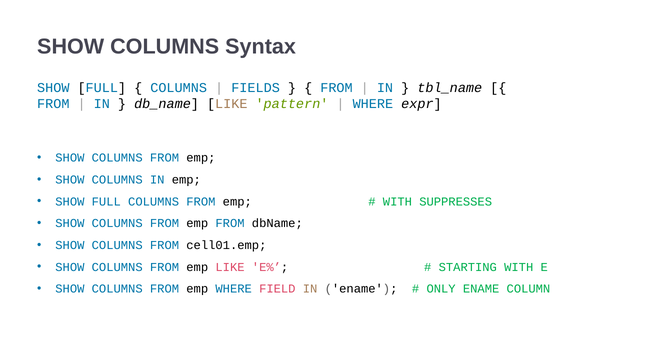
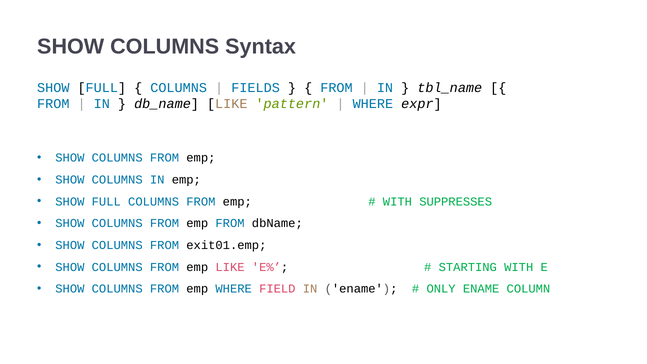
cell01.emp: cell01.emp -> exit01.emp (226, 245)
